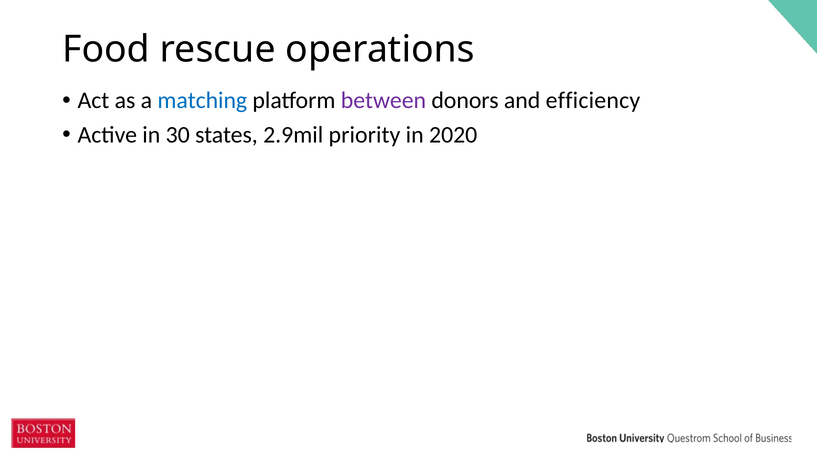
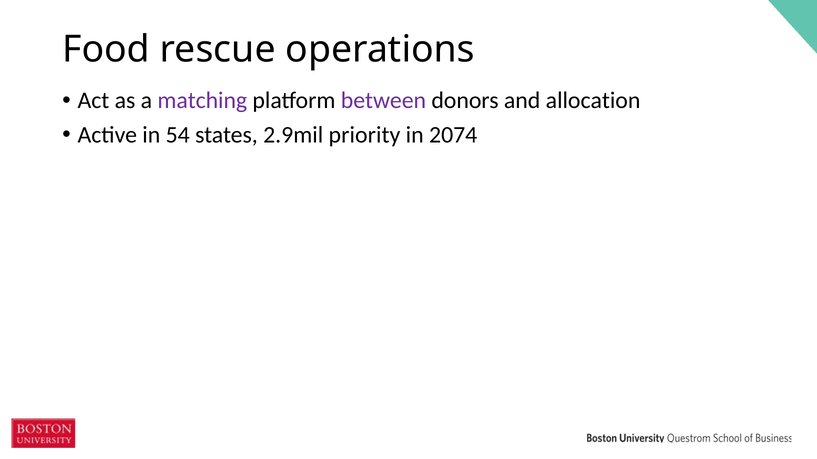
matching colour: blue -> purple (202, 101)
efficiency: efficiency -> allocation (593, 101)
30: 30 -> 54 (178, 135)
2020: 2020 -> 2074 (453, 135)
